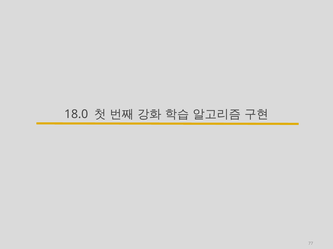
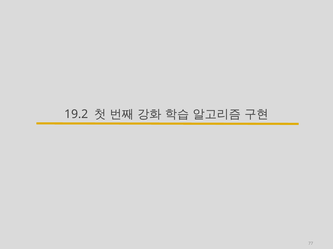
18.0: 18.0 -> 19.2 (76, 115)
